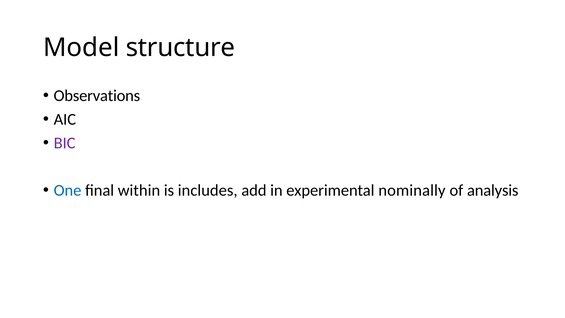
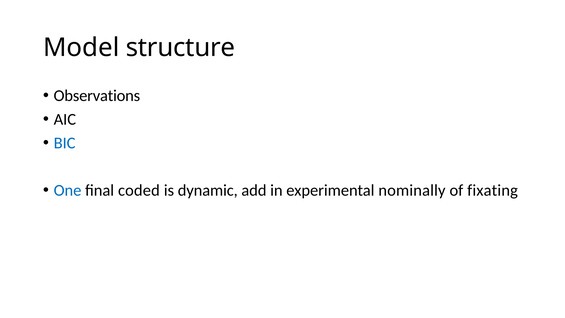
BIC colour: purple -> blue (65, 143)
within: within -> coded (139, 190)
includes: includes -> dynamic (208, 190)
analysis: analysis -> fixating (493, 190)
